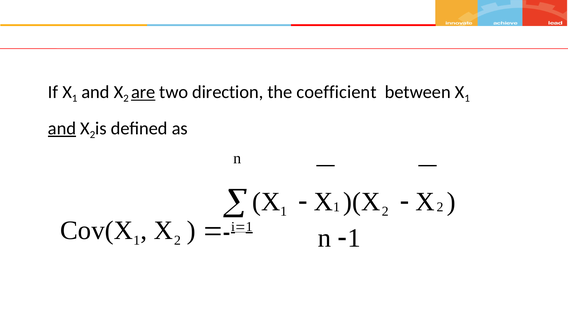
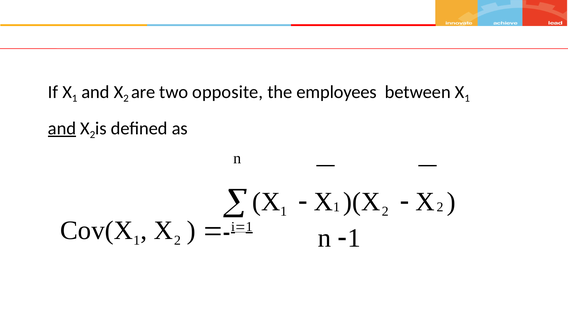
are underline: present -> none (143, 92)
direction: direction -> opposite (228, 92)
coefficient: coefficient -> employees (337, 92)
